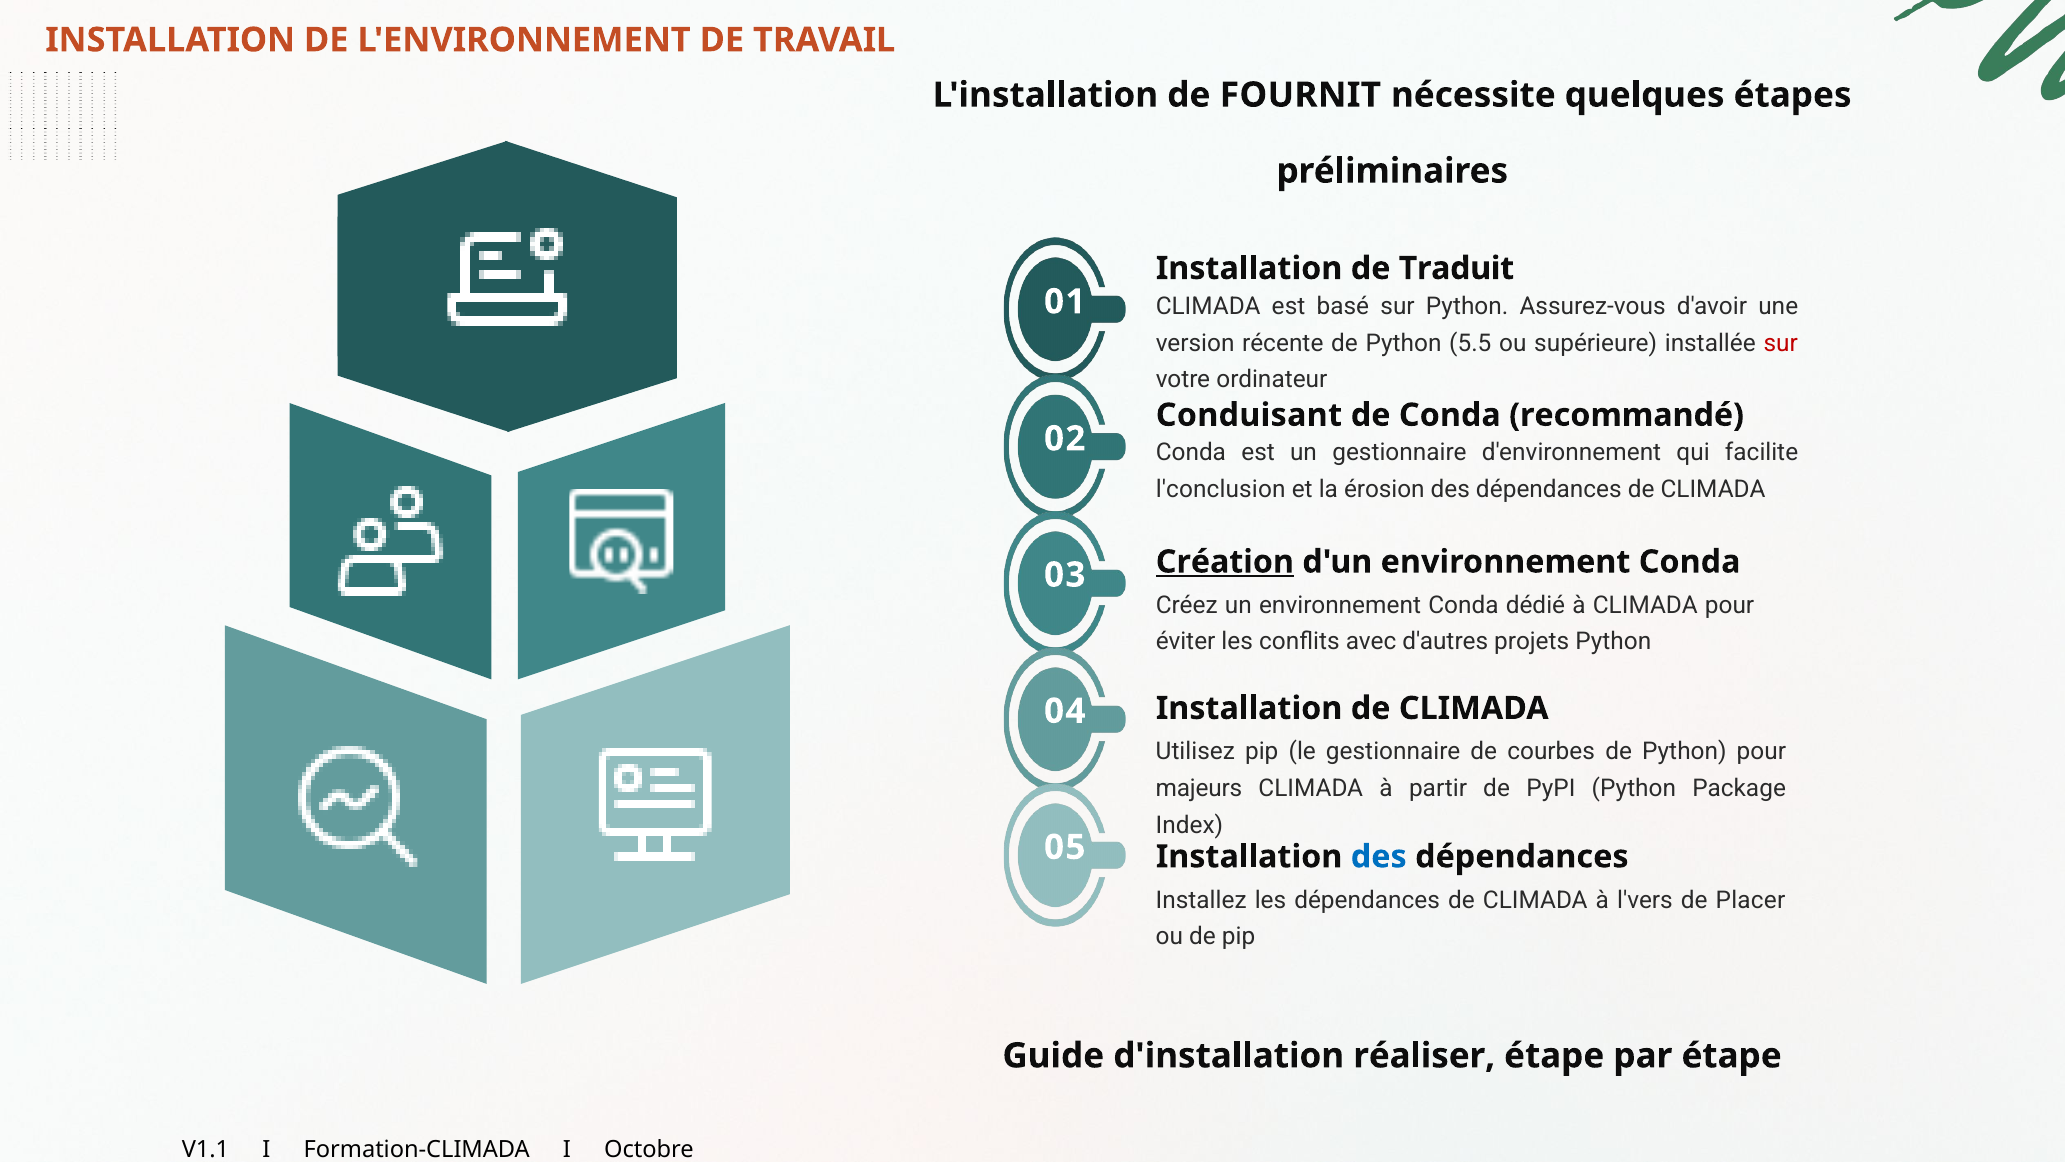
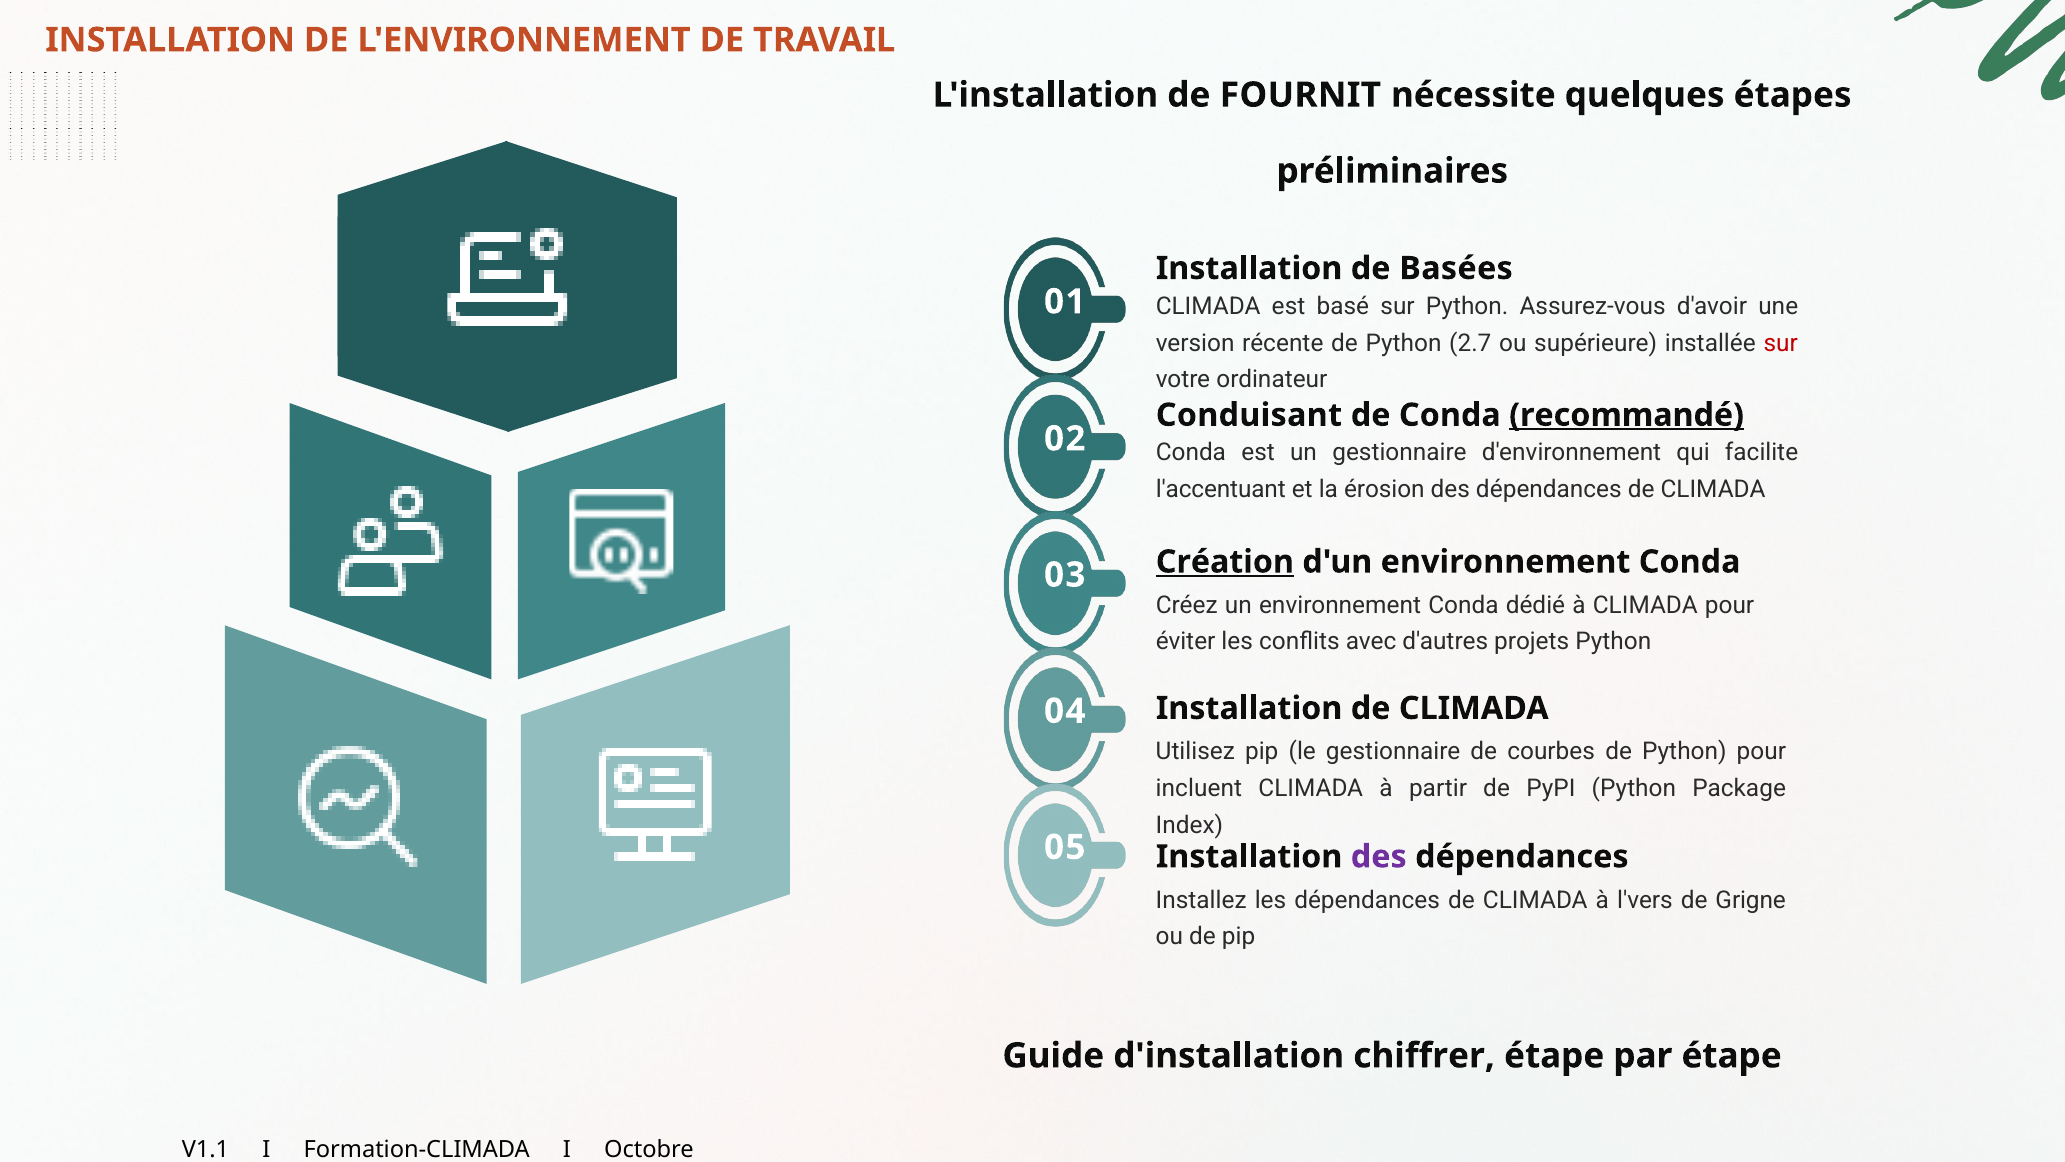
Traduit: Traduit -> Basées (1456, 268)
5.5: 5.5 -> 2.7 (1470, 343)
recommandé underline: none -> present (1627, 415)
l'conclusion: l'conclusion -> l'accentuant (1221, 489)
majeurs: majeurs -> incluent (1199, 788)
des colour: blue -> purple (1379, 856)
Placer: Placer -> Grigne (1751, 900)
réaliser: réaliser -> chiffrer (1424, 1055)
